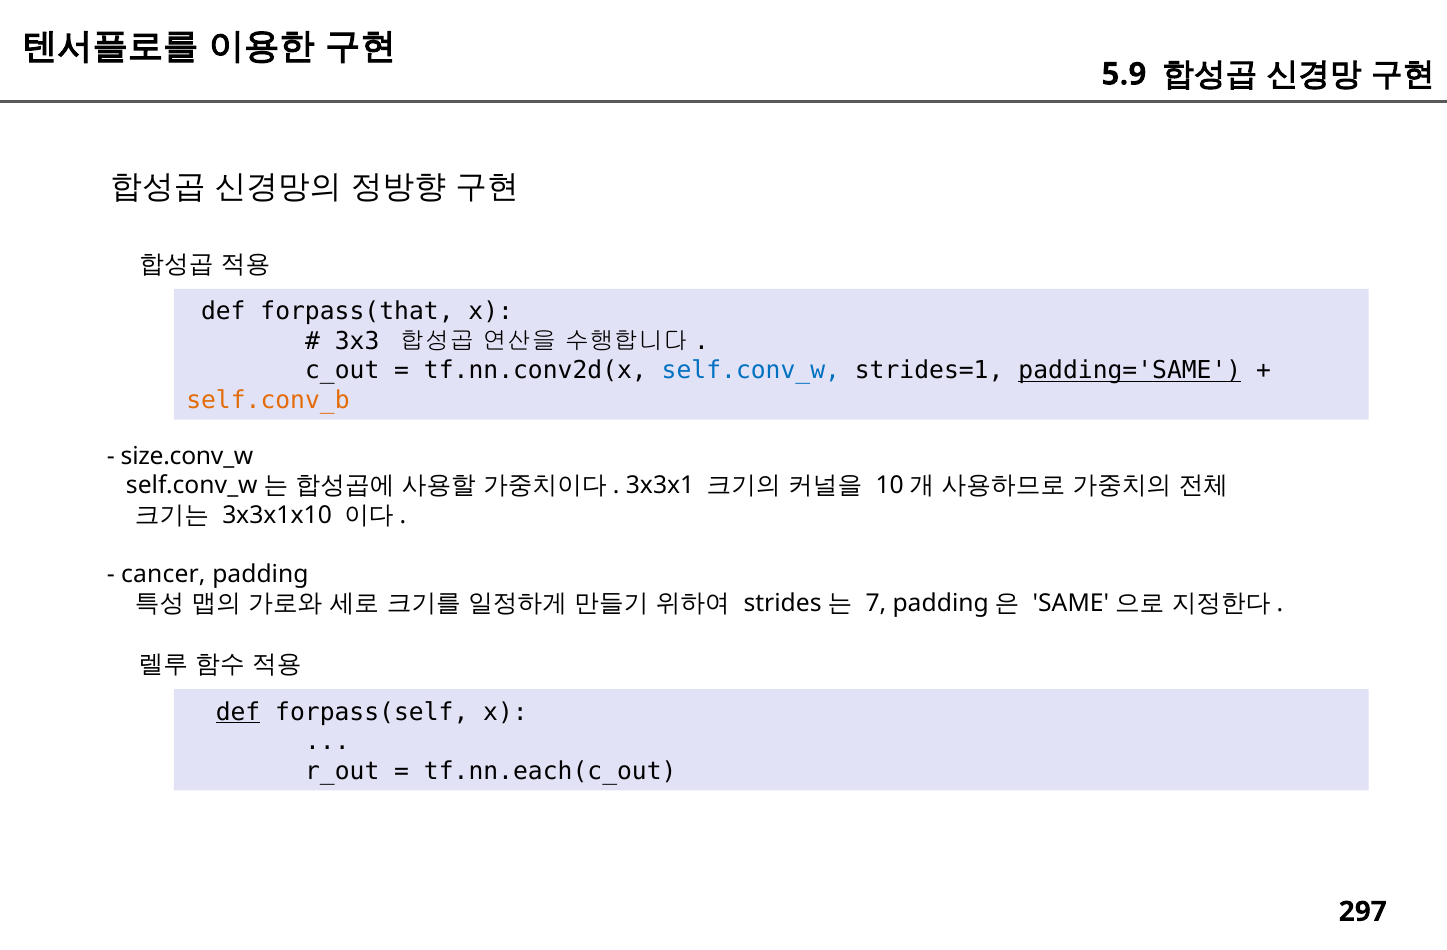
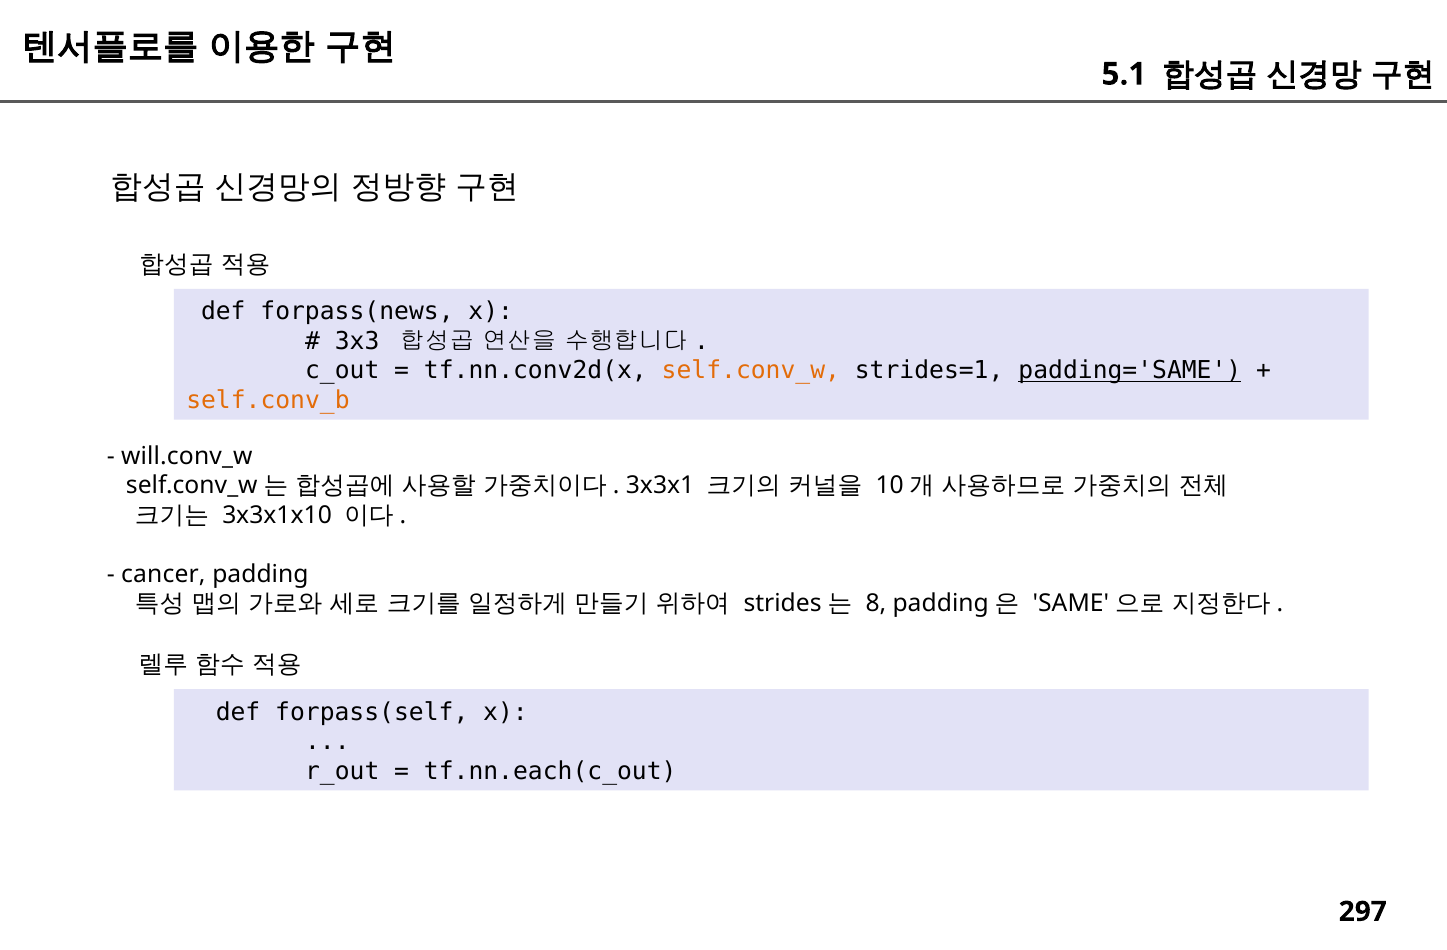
5.9: 5.9 -> 5.1 (1124, 74)
forpass(that: forpass(that -> forpass(news (357, 312)
self.conv_w colour: blue -> orange (751, 371)
size.conv_w: size.conv_w -> will.conv_w (187, 456)
7: 7 -> 8 (876, 604)
def underline: present -> none (238, 712)
